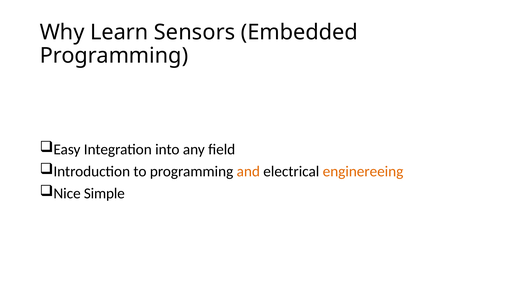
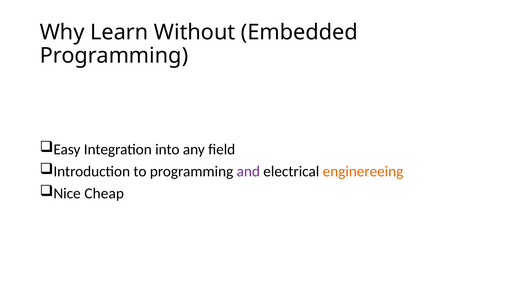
Sensors: Sensors -> Without (195, 32)
and colour: orange -> purple (248, 171)
Simple: Simple -> Cheap (104, 193)
